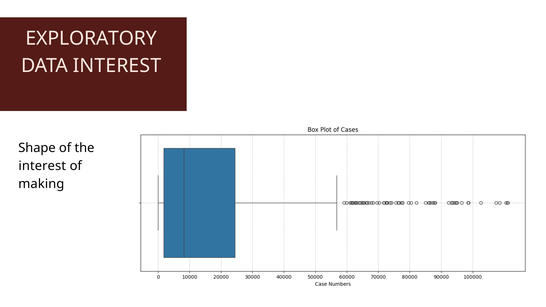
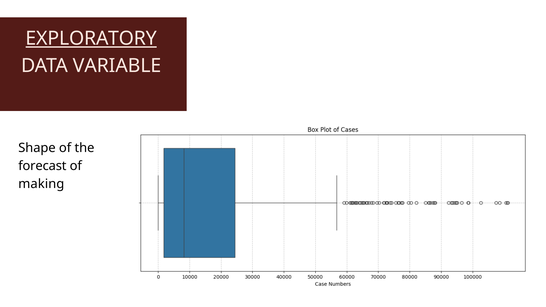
EXPLORATORY underline: none -> present (91, 39)
DATA INTEREST: INTEREST -> VARIABLE (117, 66)
interest: interest -> forecast (42, 166)
